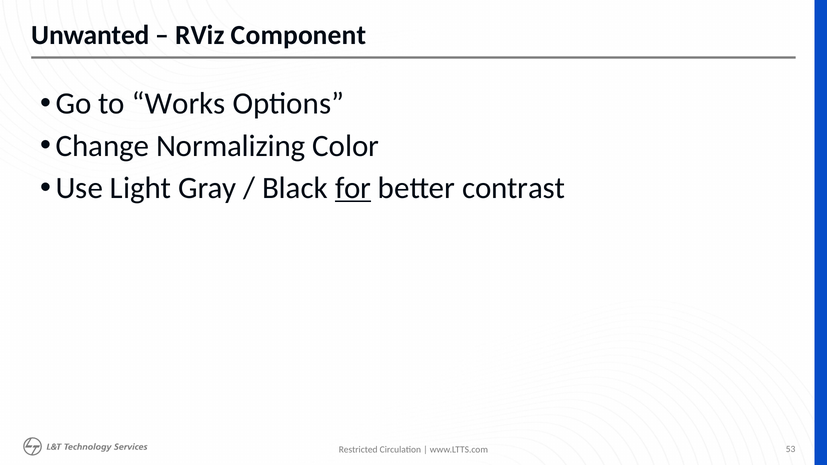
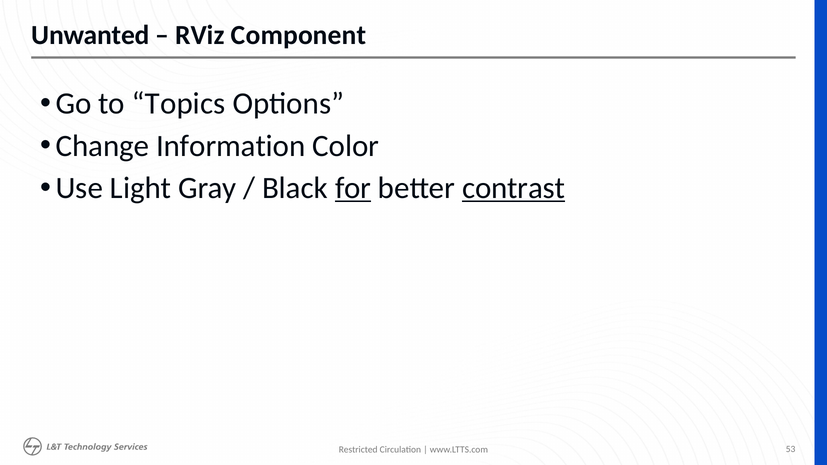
Works: Works -> Topics (179, 104)
Normalizing: Normalizing -> Information (231, 146)
contrast underline: none -> present (514, 188)
